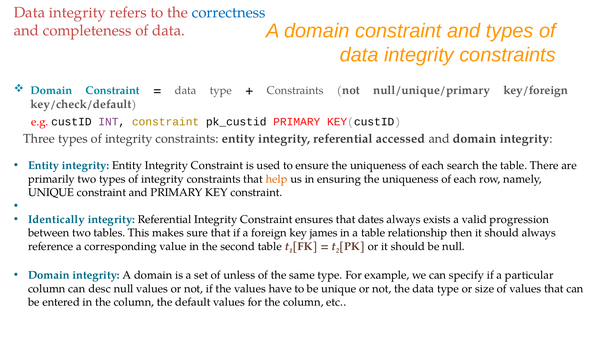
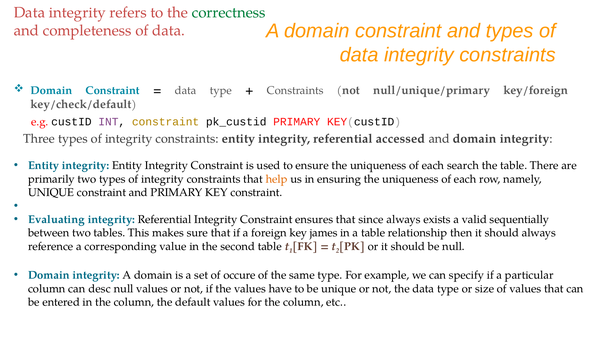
correctness colour: blue -> green (229, 13)
Identically: Identically -> Evaluating (56, 219)
dates: dates -> since (371, 219)
progression: progression -> sequentially (519, 219)
unless: unless -> occure (239, 275)
